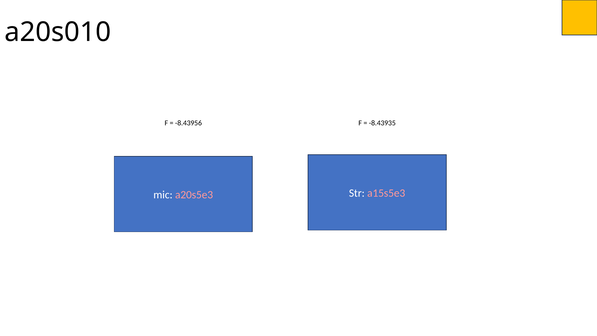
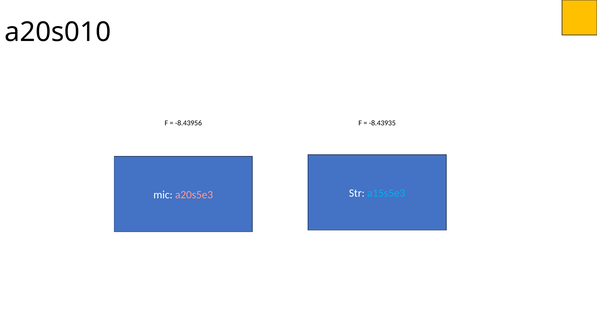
a15s5e3 colour: pink -> light blue (386, 193)
